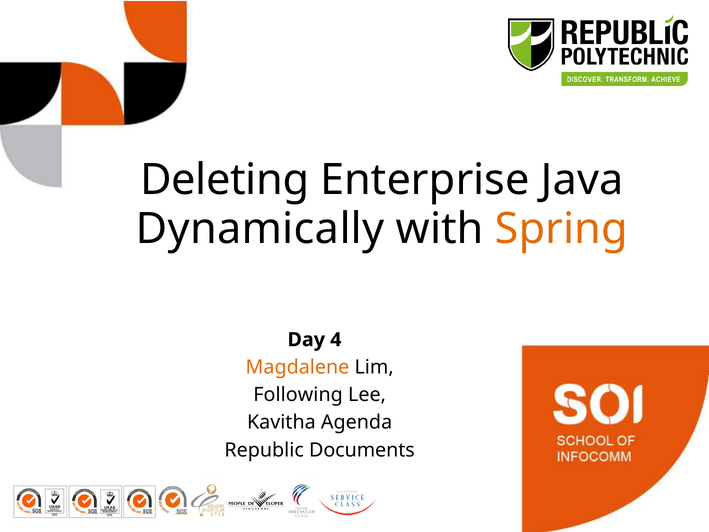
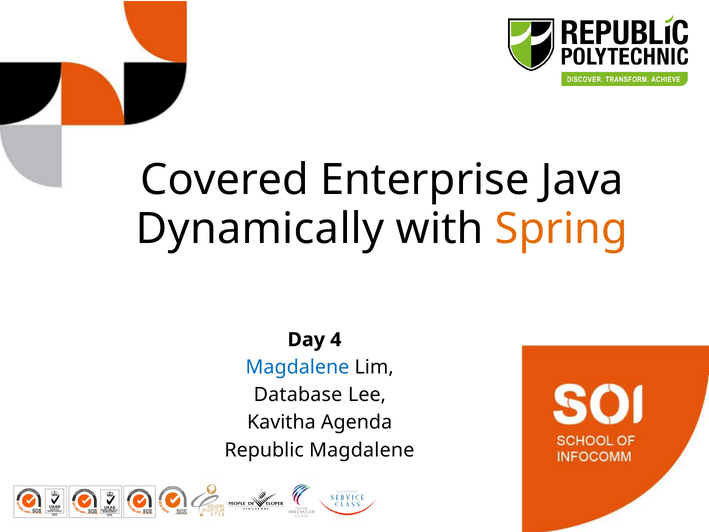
Deleting: Deleting -> Covered (225, 180)
Magdalene colour: orange -> blue (297, 367)
Following: Following -> Database (298, 395)
Republic Documents: Documents -> Magdalene (362, 450)
